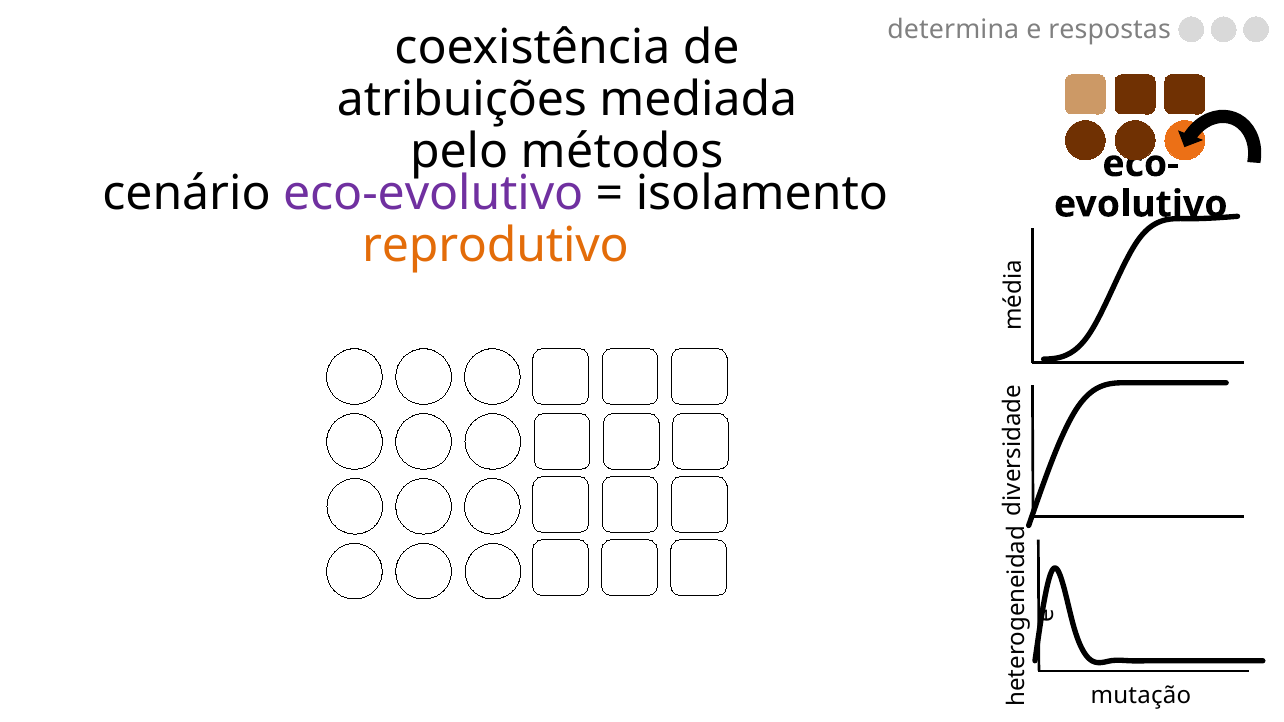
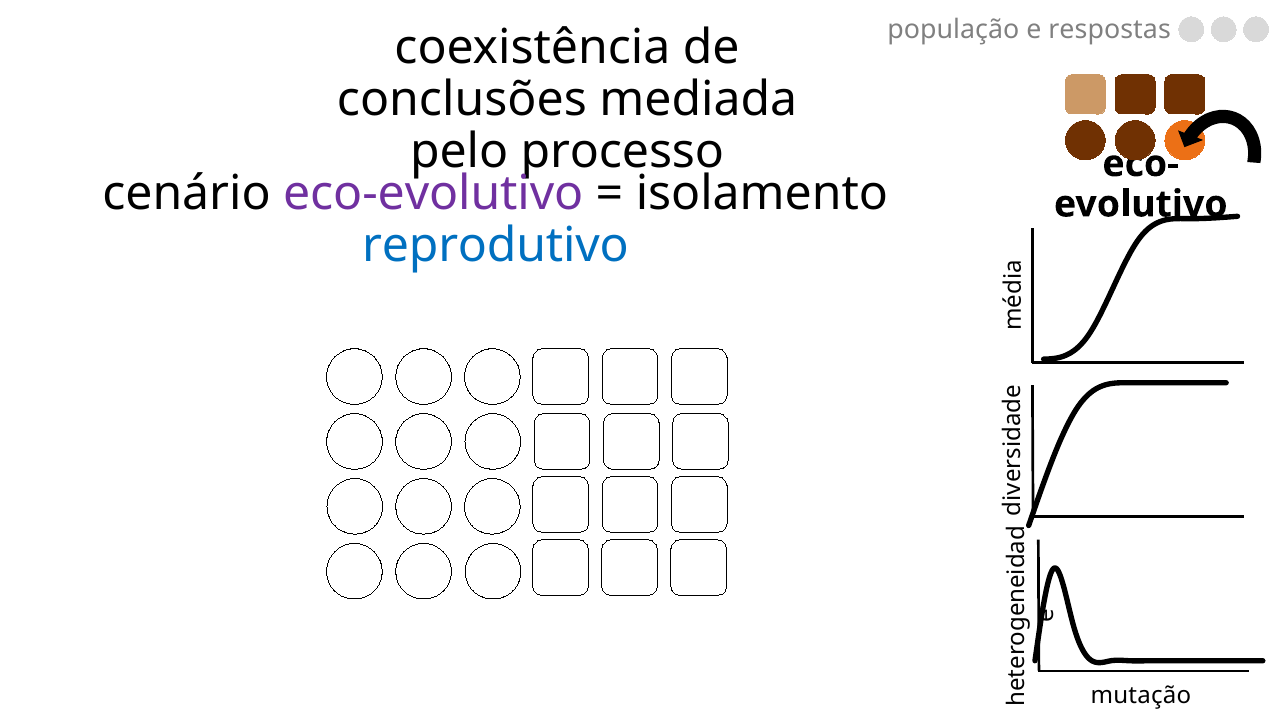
determina: determina -> população (953, 30)
atribuições: atribuições -> conclusões (462, 99)
métodos: métodos -> processo (622, 151)
reprodutivo colour: orange -> blue (495, 245)
